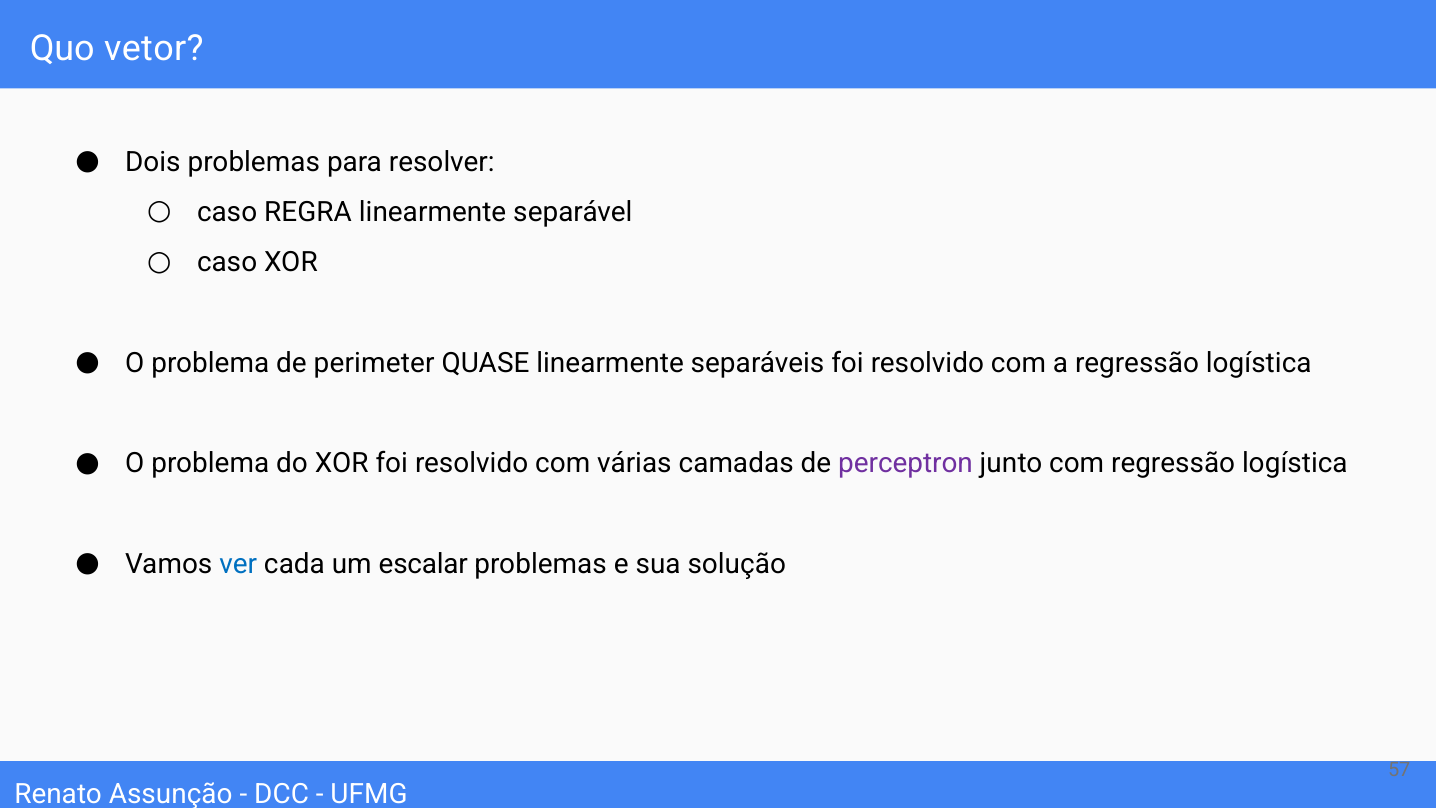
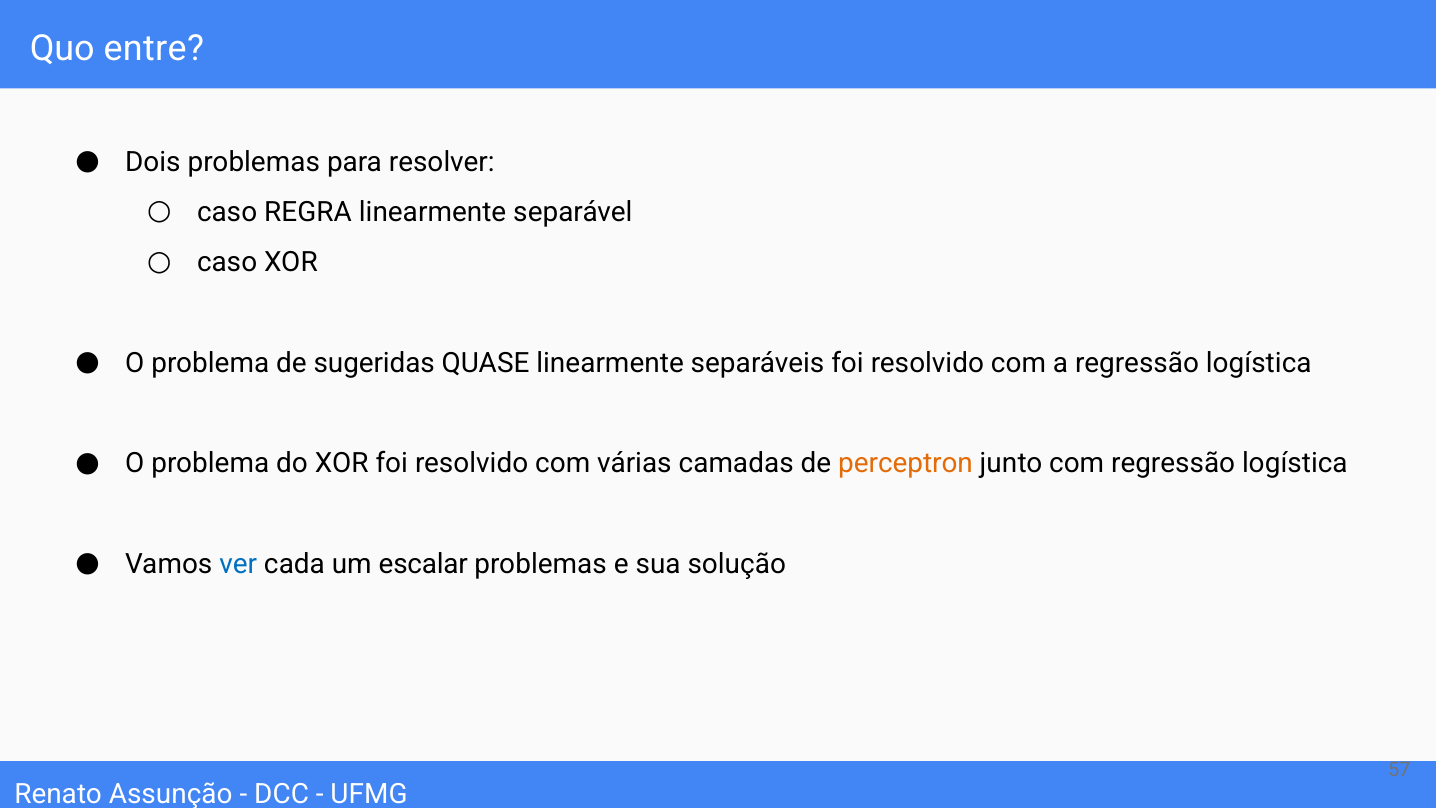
vetor: vetor -> entre (154, 48)
perimeter: perimeter -> sugeridas (374, 363)
perceptron colour: purple -> orange (906, 464)
